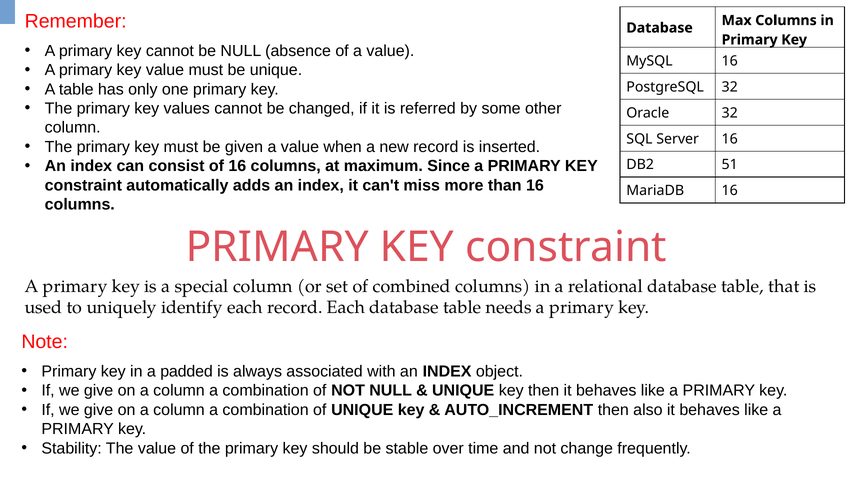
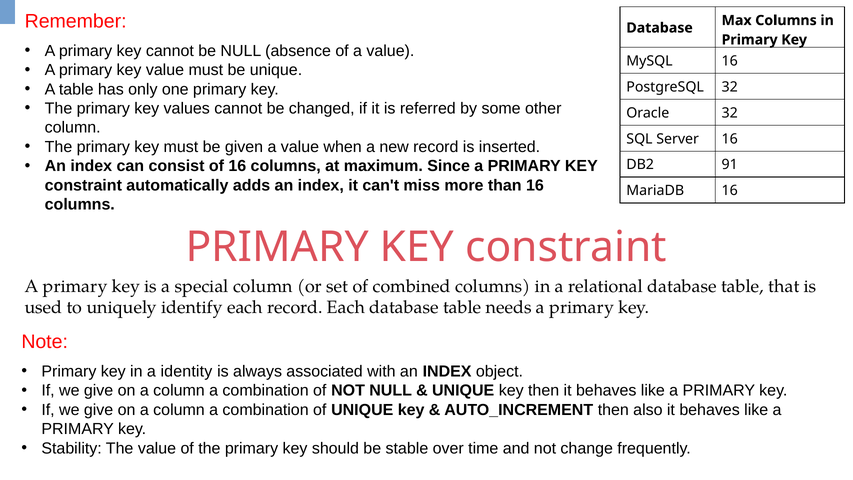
51: 51 -> 91 (730, 165)
padded: padded -> identity (186, 371)
